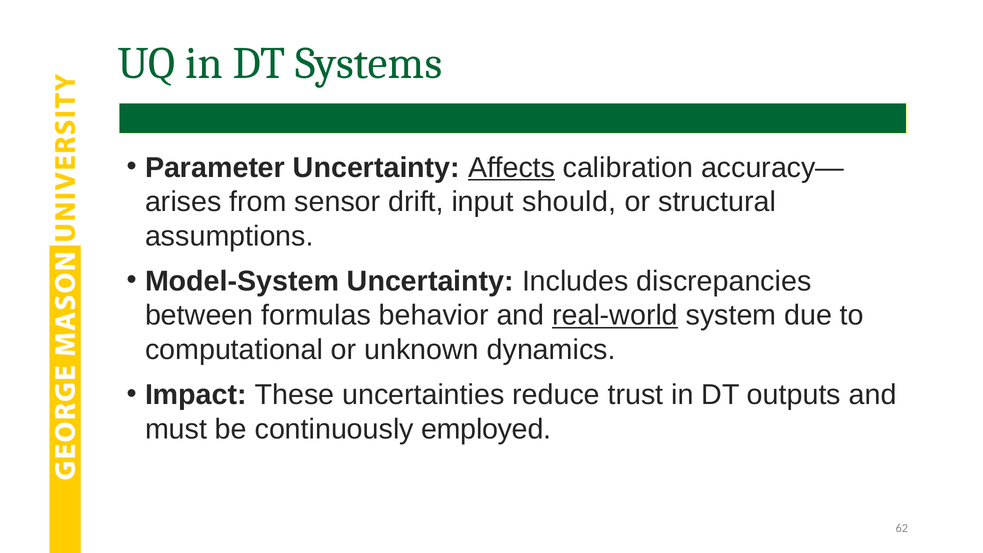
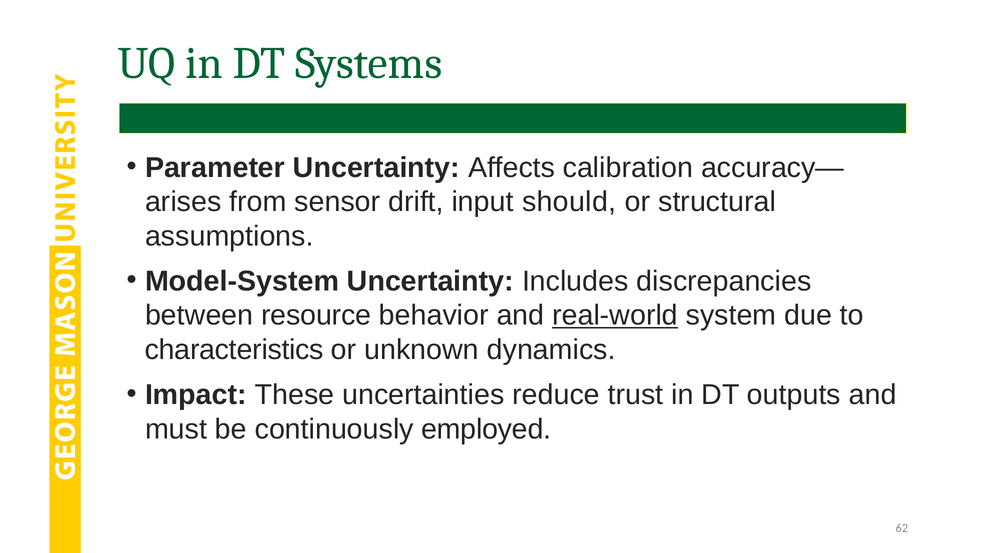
Affects underline: present -> none (511, 168)
formulas: formulas -> resource (316, 315)
computational: computational -> characteristics (234, 350)
